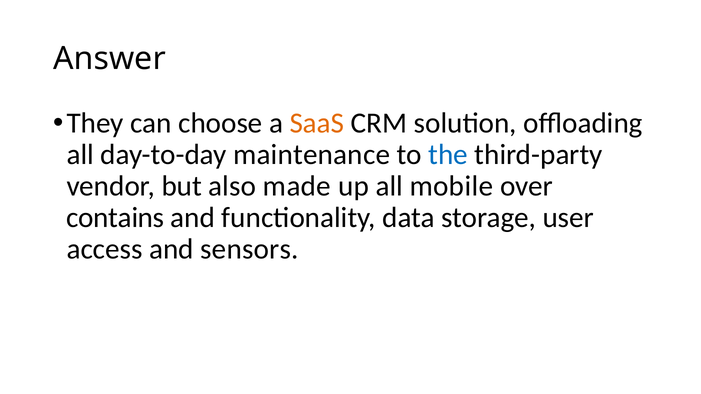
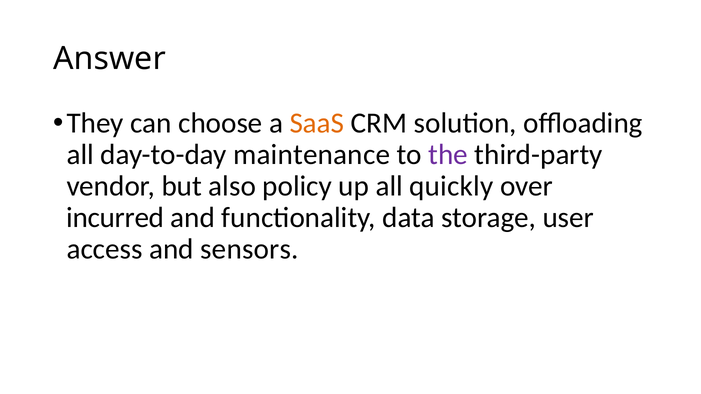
the colour: blue -> purple (448, 155)
made: made -> policy (297, 186)
mobile: mobile -> quickly (451, 186)
contains: contains -> incurred (115, 218)
